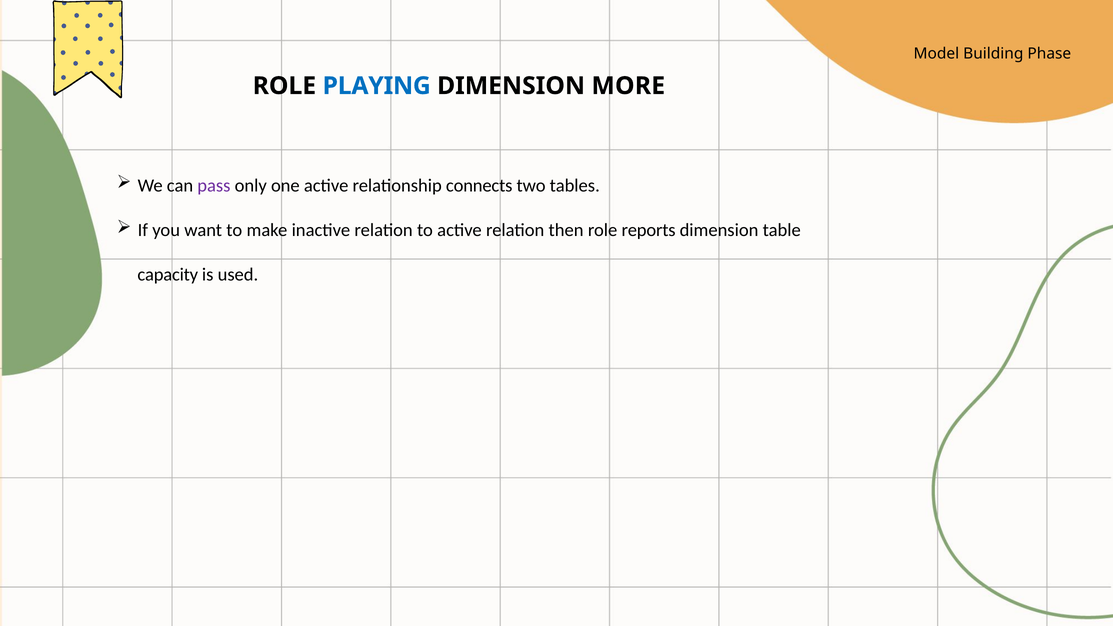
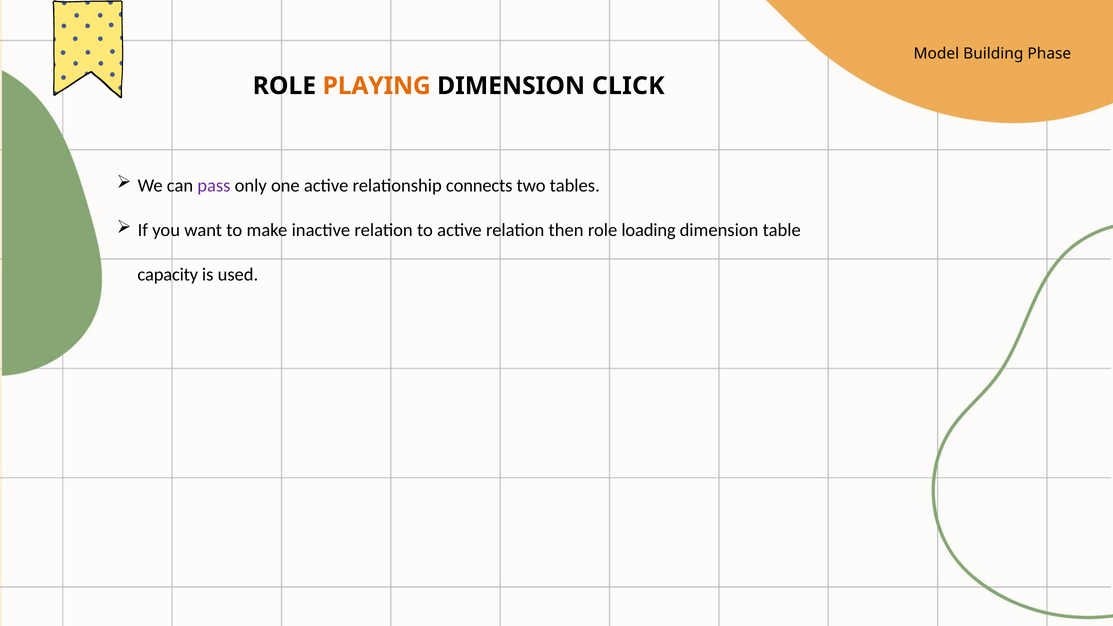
PLAYING colour: blue -> orange (377, 86)
MORE: MORE -> CLICK (628, 86)
reports: reports -> loading (649, 230)
